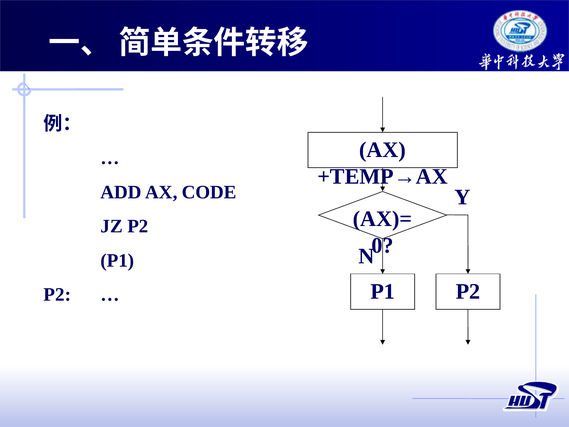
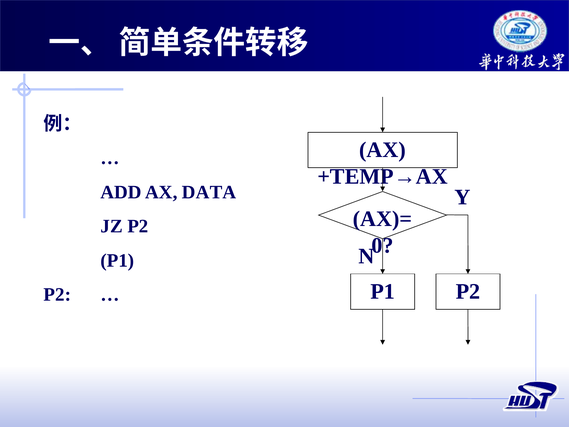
CODE: CODE -> DATA (209, 192)
